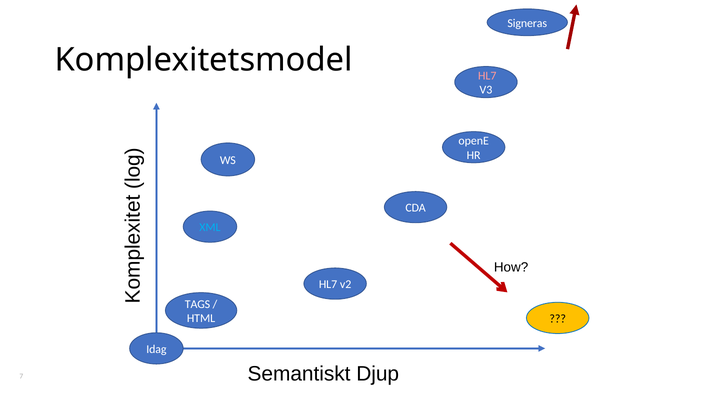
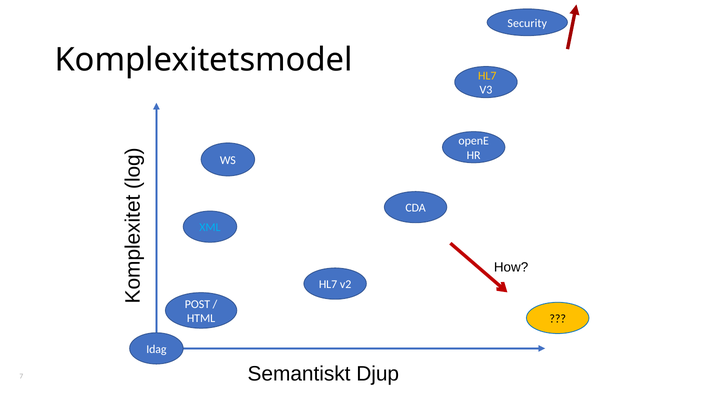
Signeras: Signeras -> Security (527, 23)
HL7 colour: pink -> yellow (487, 76)
TAGS: TAGS -> POST (197, 304)
